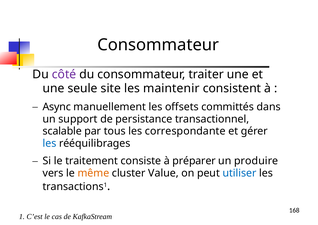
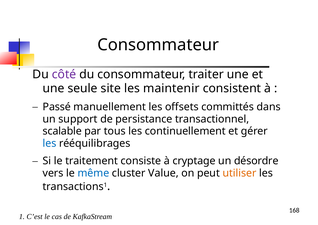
Async: Async -> Passé (57, 107)
correspondante: correspondante -> continuellement (185, 131)
préparer: préparer -> cryptage (194, 161)
produire: produire -> désordre (256, 161)
même colour: orange -> blue (93, 173)
utiliser colour: blue -> orange (240, 173)
